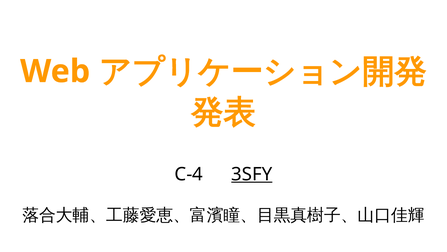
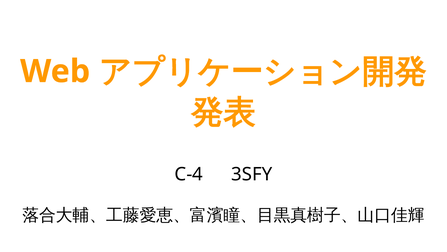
3SFY underline: present -> none (252, 174)
